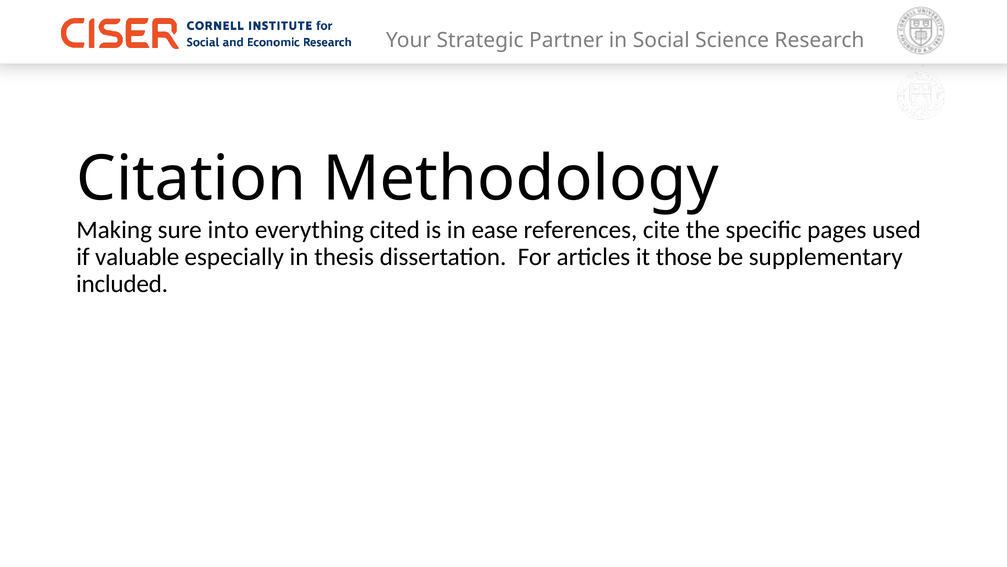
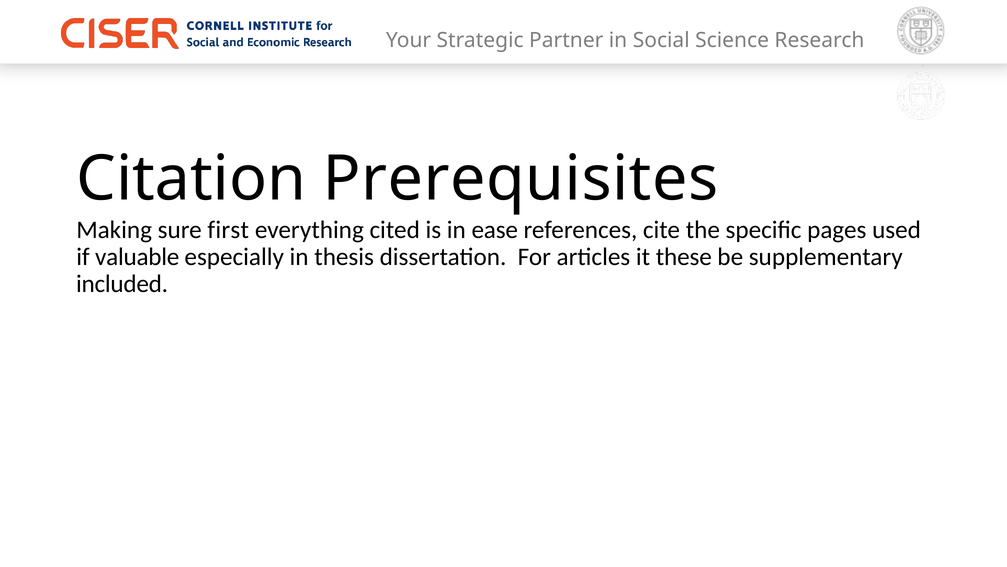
Methodology: Methodology -> Prerequisites (520, 179)
into: into -> first (228, 230)
those: those -> these (684, 257)
